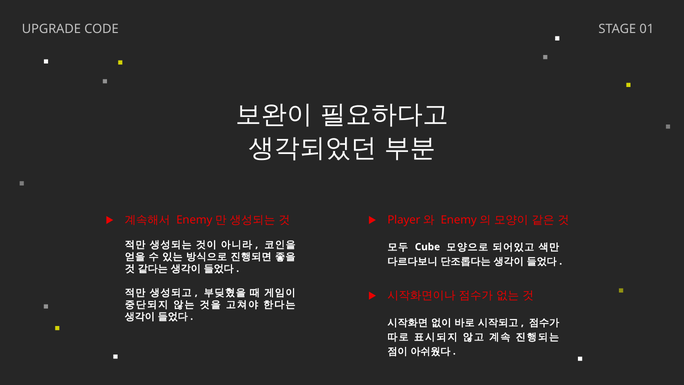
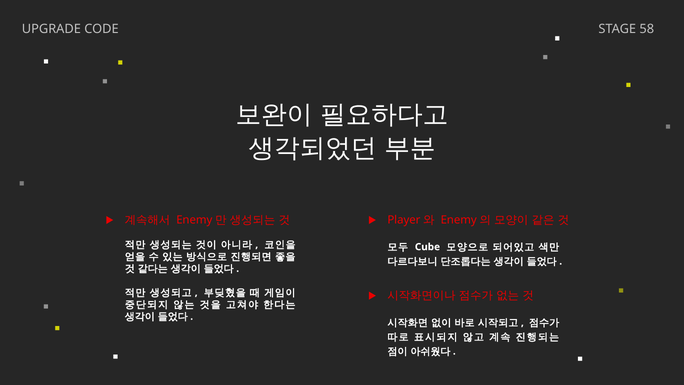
01: 01 -> 58 (647, 29)
